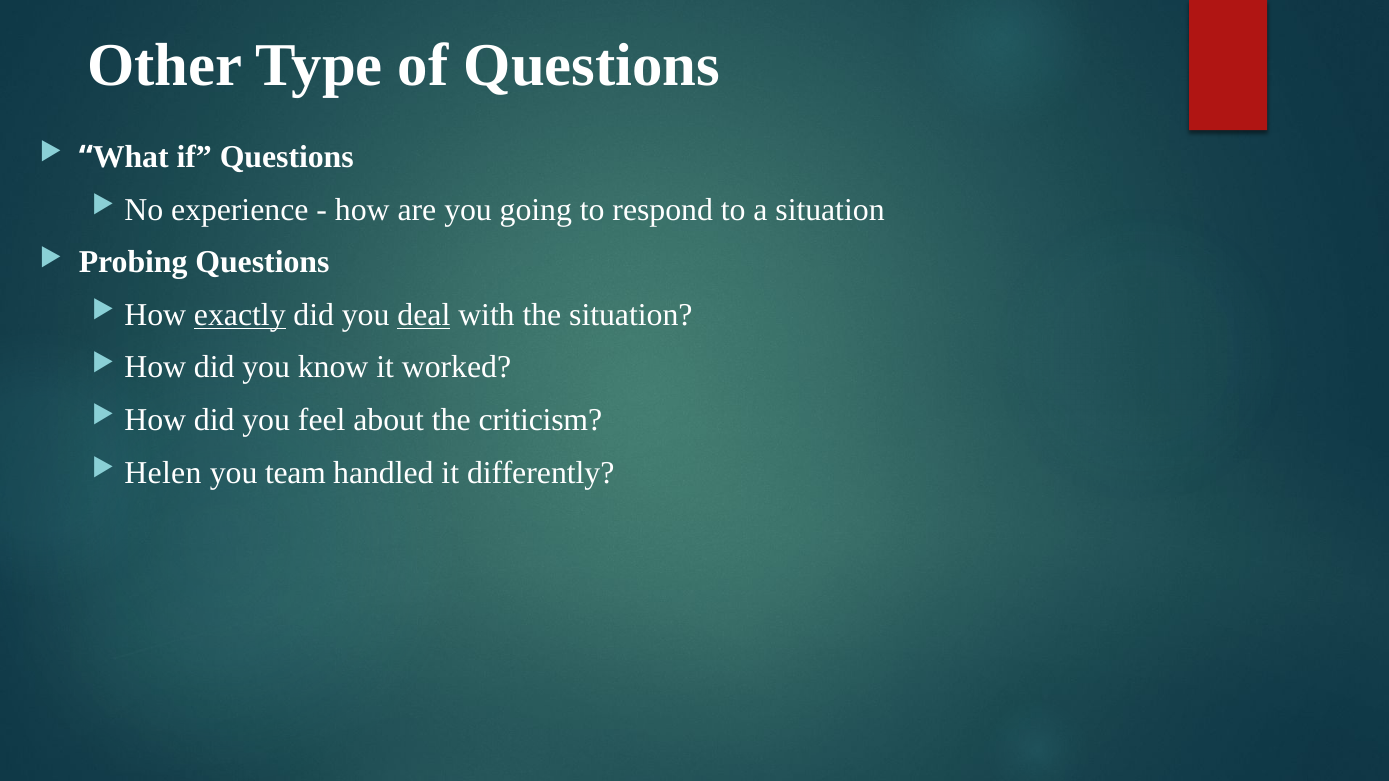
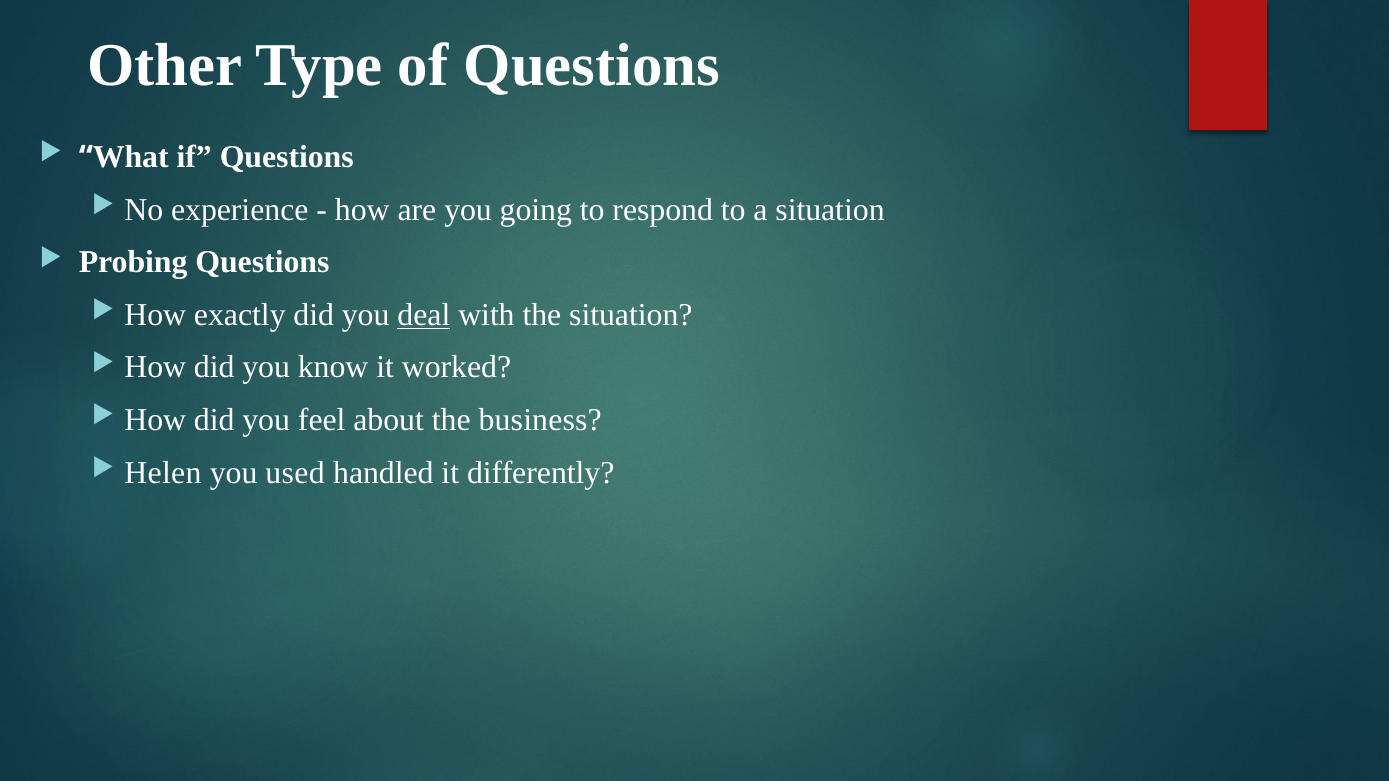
exactly underline: present -> none (240, 315)
criticism: criticism -> business (540, 420)
team: team -> used (295, 473)
